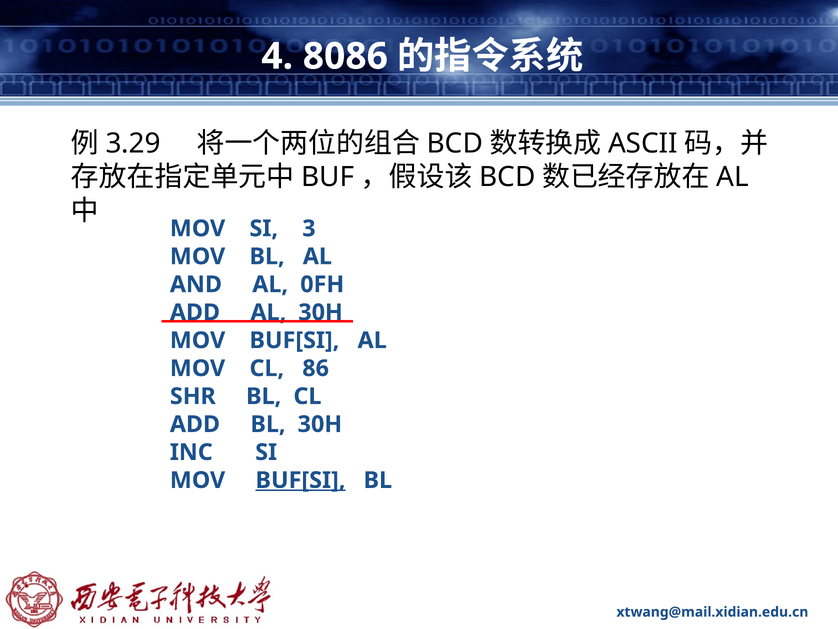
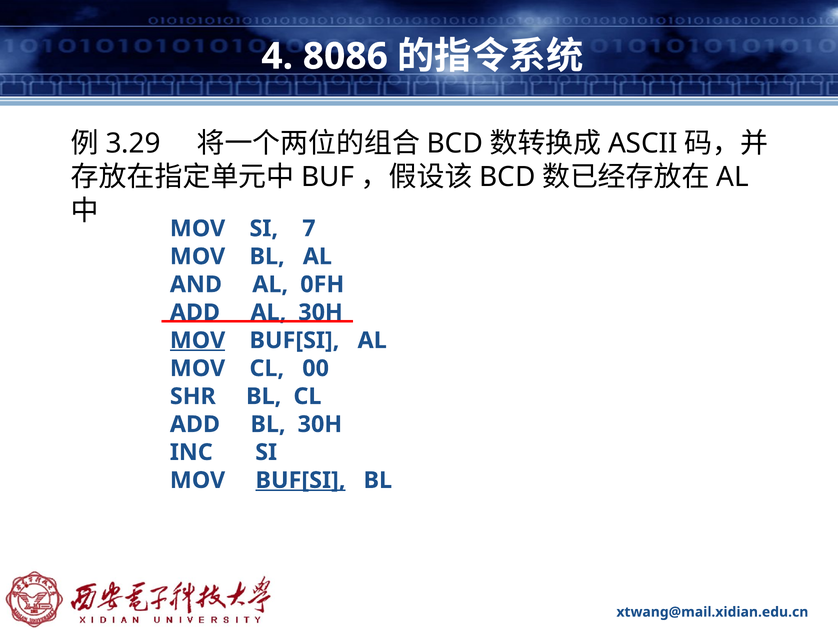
3: 3 -> 7 (309, 228)
MOV underline: none -> present (198, 340)
86: 86 -> 00 (316, 368)
